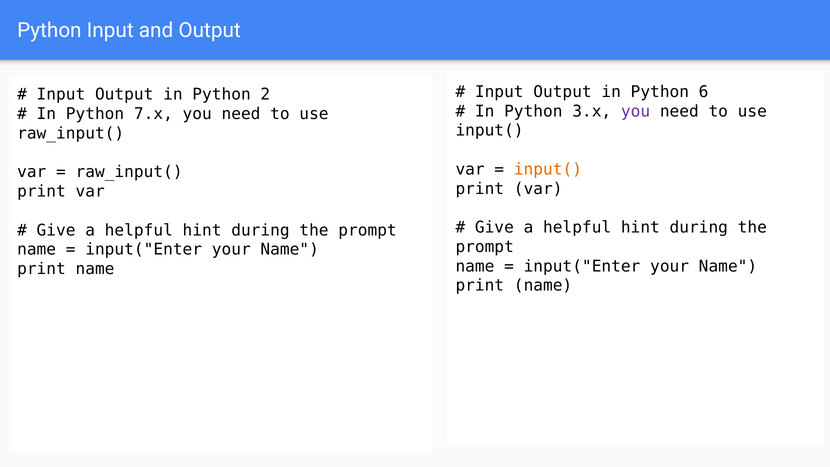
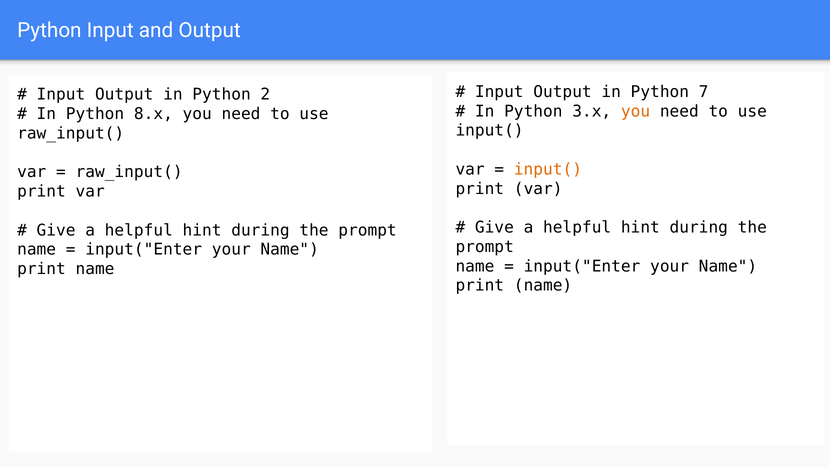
6: 6 -> 7 (704, 92)
you colour: purple -> orange (636, 111)
7.x: 7.x -> 8.x (153, 114)
